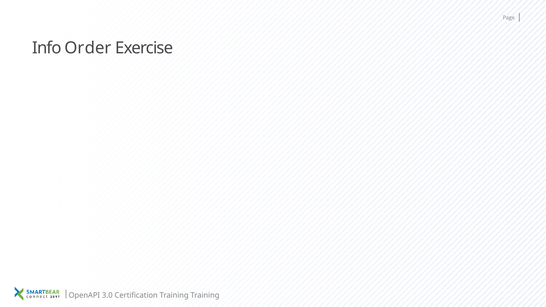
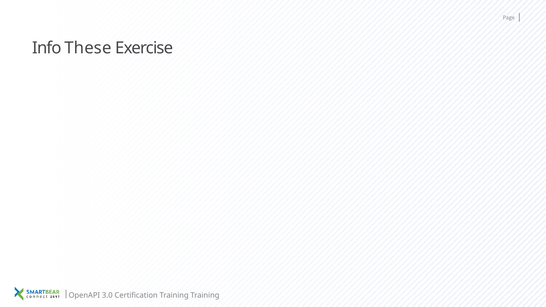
Order: Order -> These (88, 48)
